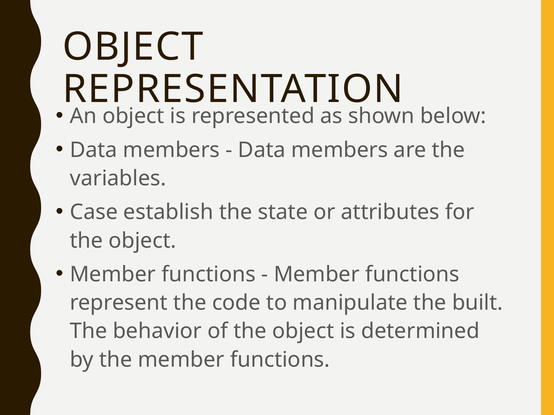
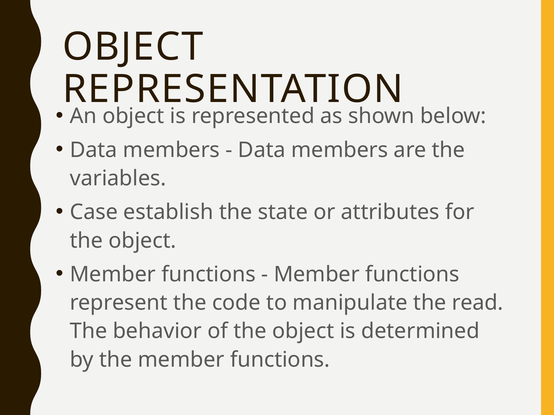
built: built -> read (478, 303)
